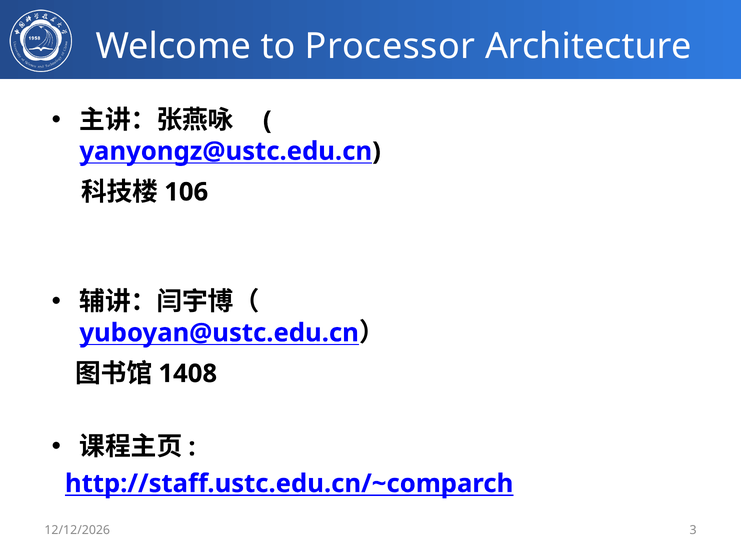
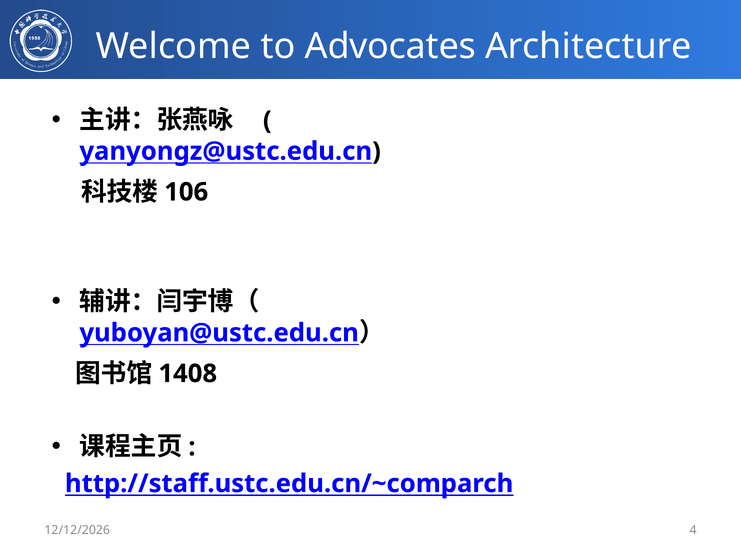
Processor: Processor -> Advocates (390, 46)
3: 3 -> 4 (693, 530)
